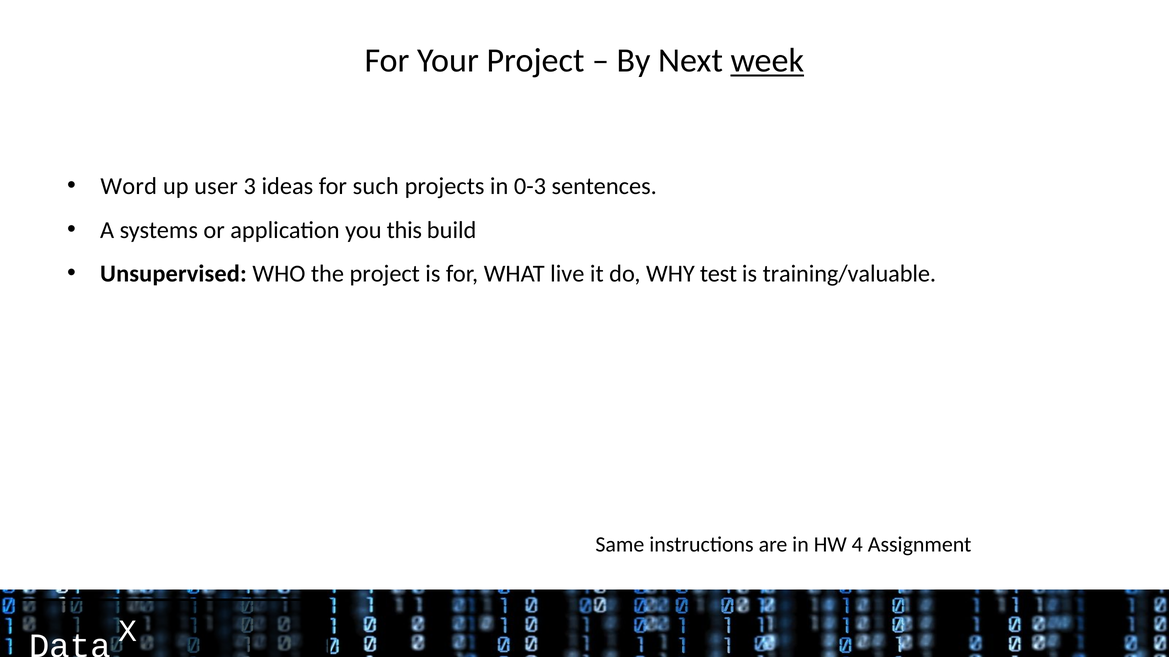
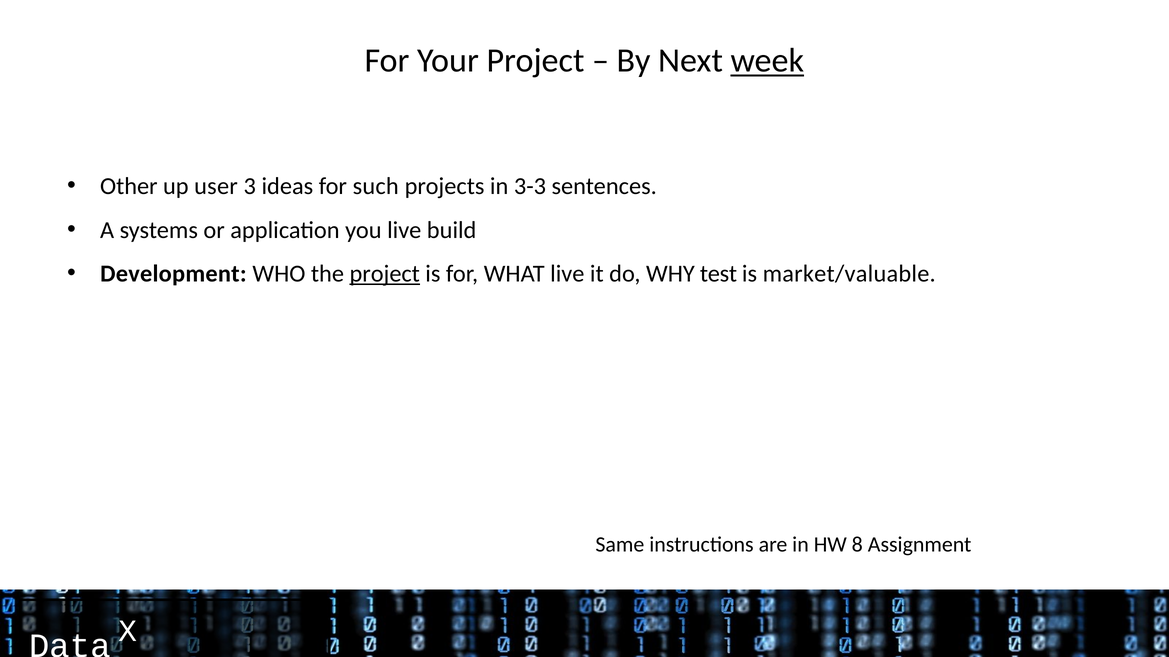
Word: Word -> Other (129, 186)
0-3: 0-3 -> 3-3 (530, 186)
you this: this -> live (404, 230)
Unsupervised: Unsupervised -> Development (173, 274)
project underline: none -> present (385, 274)
training/valuable: training/valuable -> market/valuable (849, 274)
4: 4 -> 8 (857, 545)
